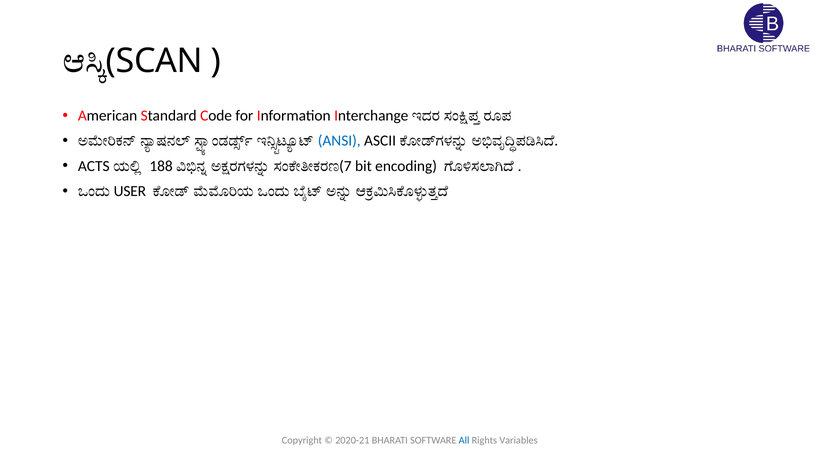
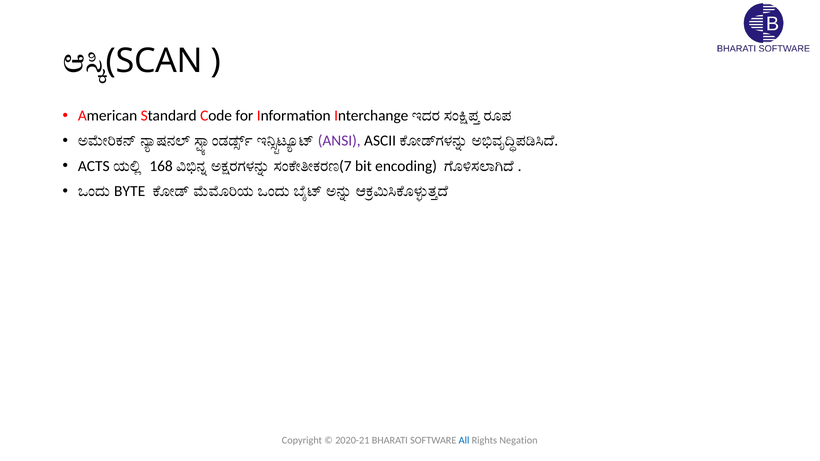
ANSI colour: blue -> purple (339, 141)
188: 188 -> 168 (161, 166)
USER: USER -> BYTE (130, 191)
Variables: Variables -> Negation (519, 440)
